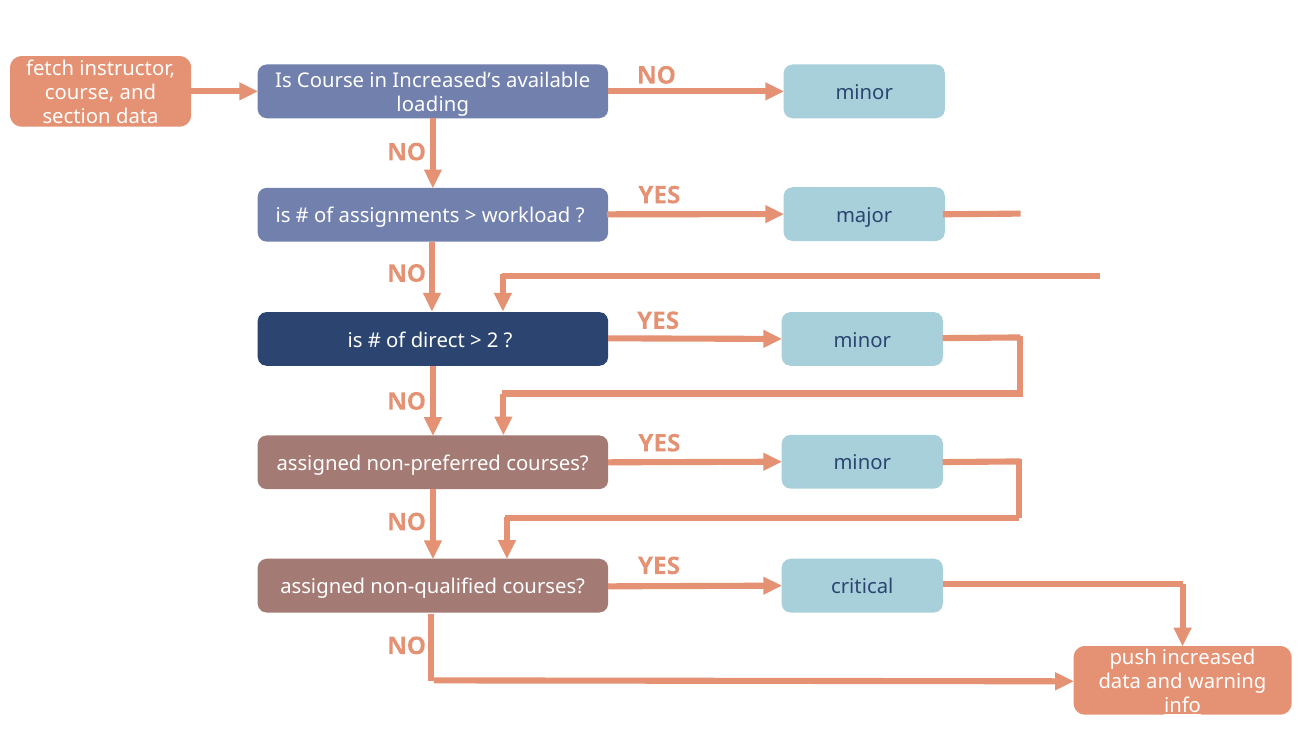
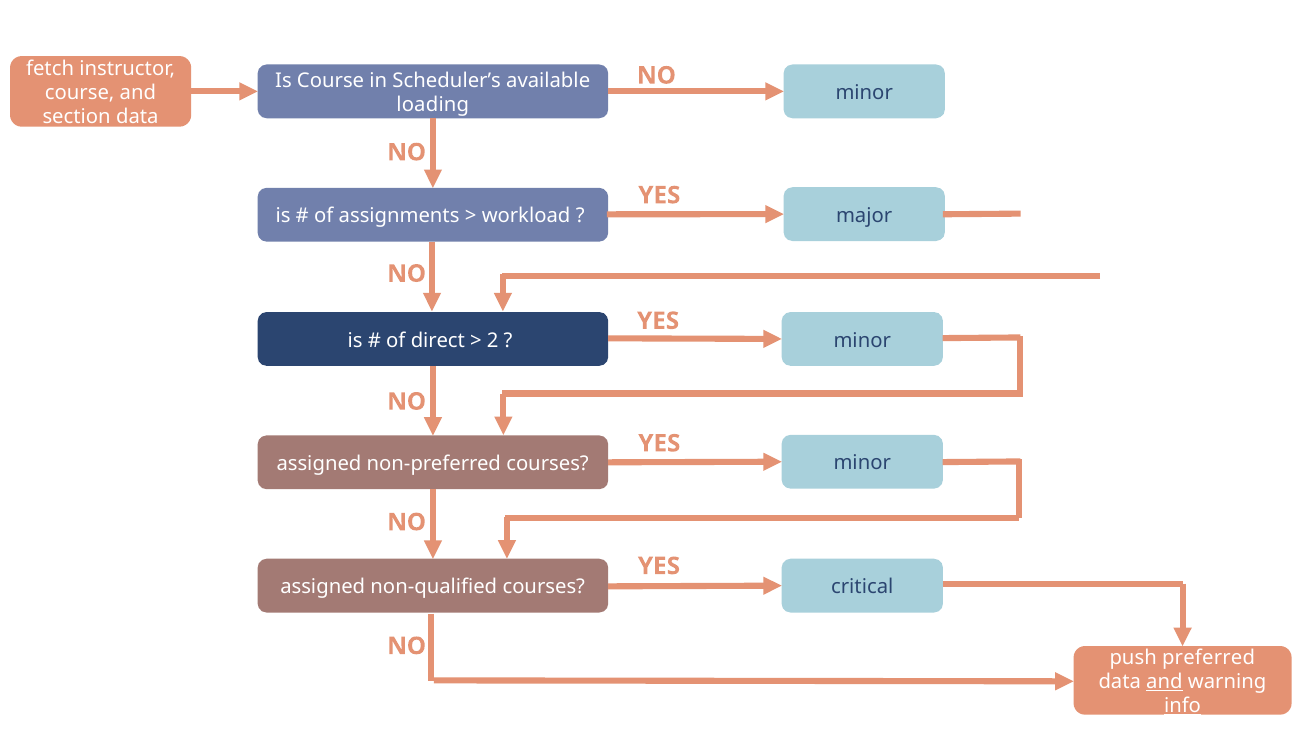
Increased’s: Increased’s -> Scheduler’s (447, 81)
increased: increased -> preferred (1209, 657)
and underline: none -> present (1164, 681)
